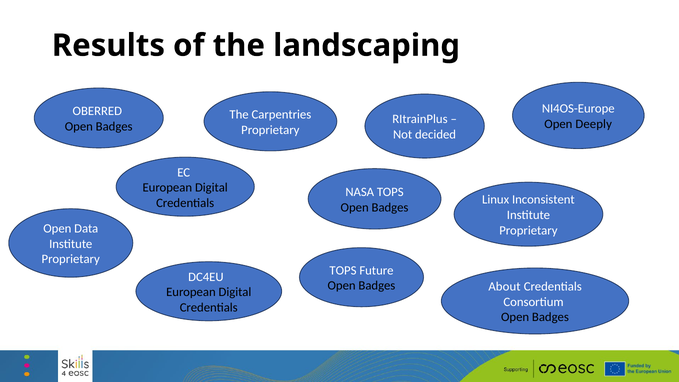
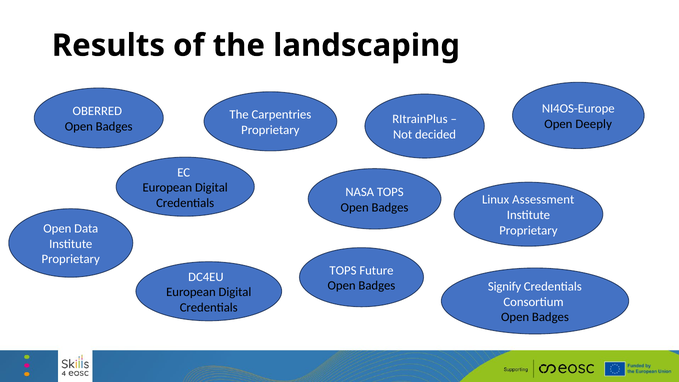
Inconsistent: Inconsistent -> Assessment (543, 200)
About: About -> Signify (505, 287)
